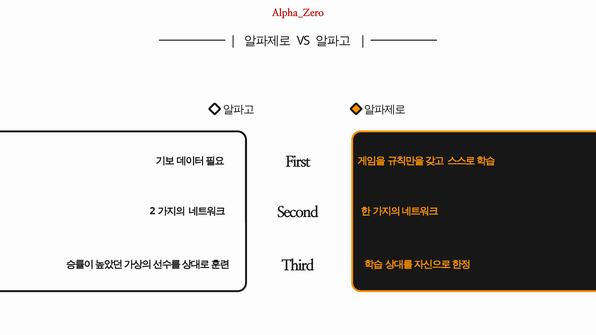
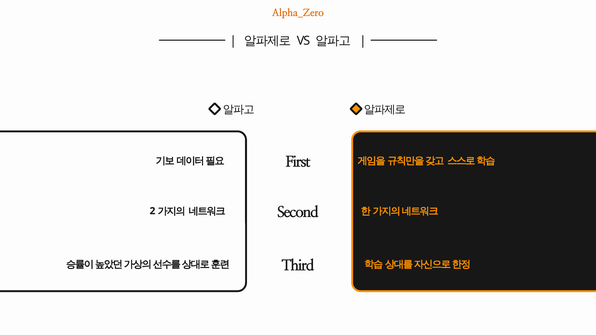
Alpha_Zero colour: red -> orange (298, 13)
